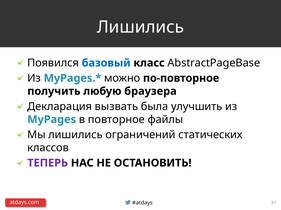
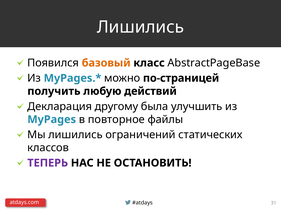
базовый colour: blue -> orange (106, 63)
по-повторное: по-повторное -> по-страницей (181, 78)
браузера: браузера -> действий (151, 92)
вызвать: вызвать -> другому (117, 107)
